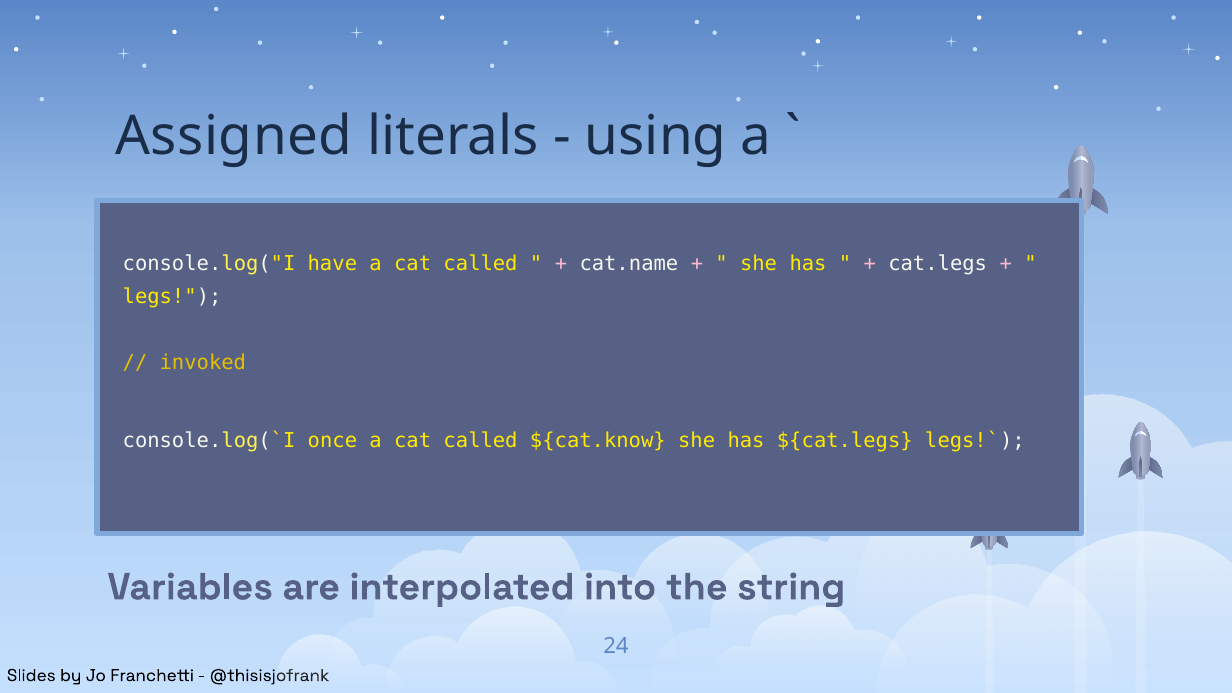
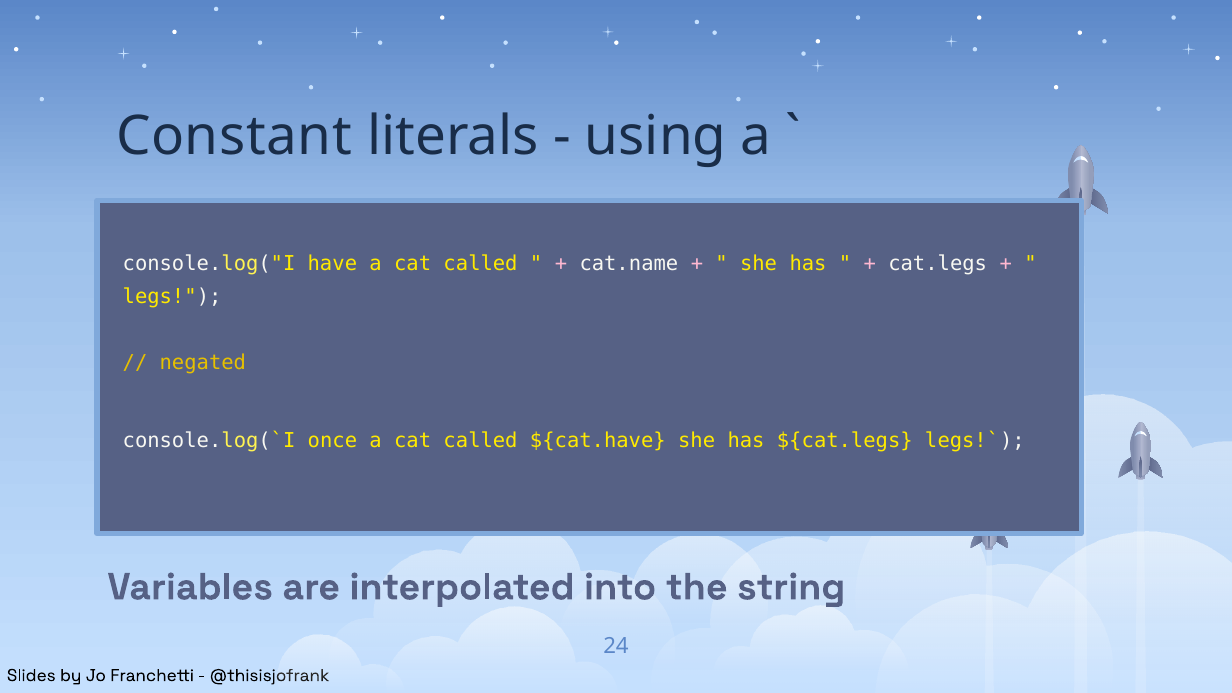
Assigned: Assigned -> Constant (234, 136)
invoked: invoked -> negated (203, 363)
${cat.know: ${cat.know -> ${cat.have (598, 441)
